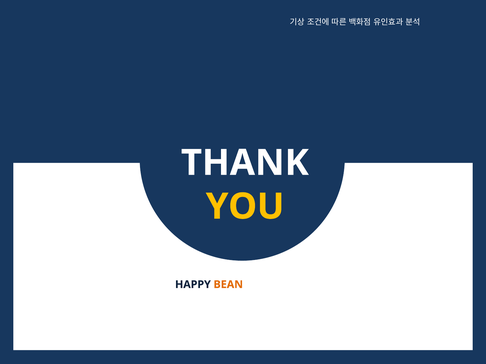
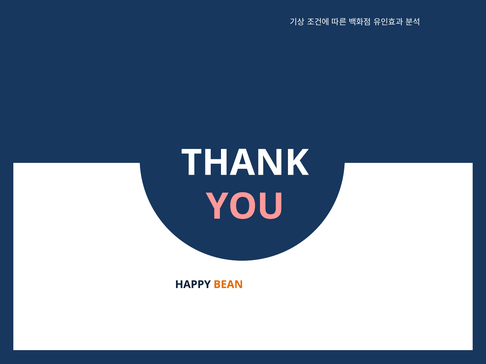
YOU colour: yellow -> pink (245, 207)
